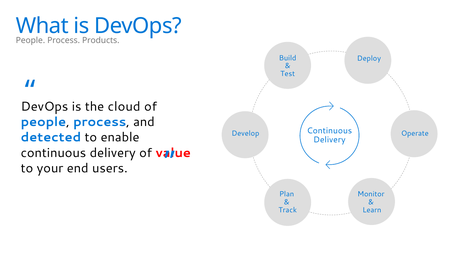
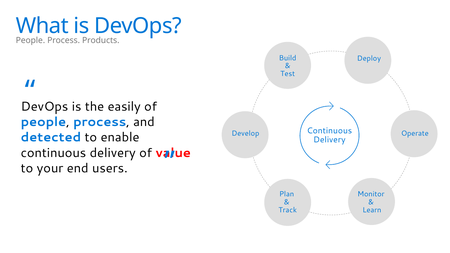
cloud: cloud -> easily (124, 107)
